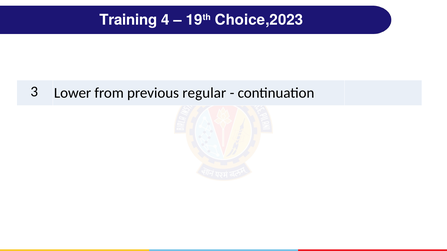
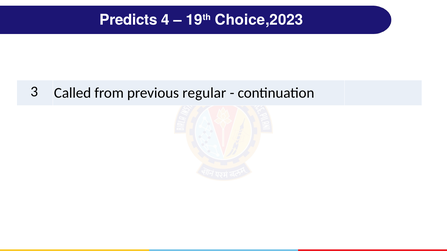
Training: Training -> Predicts (128, 20)
Lower: Lower -> Called (73, 93)
